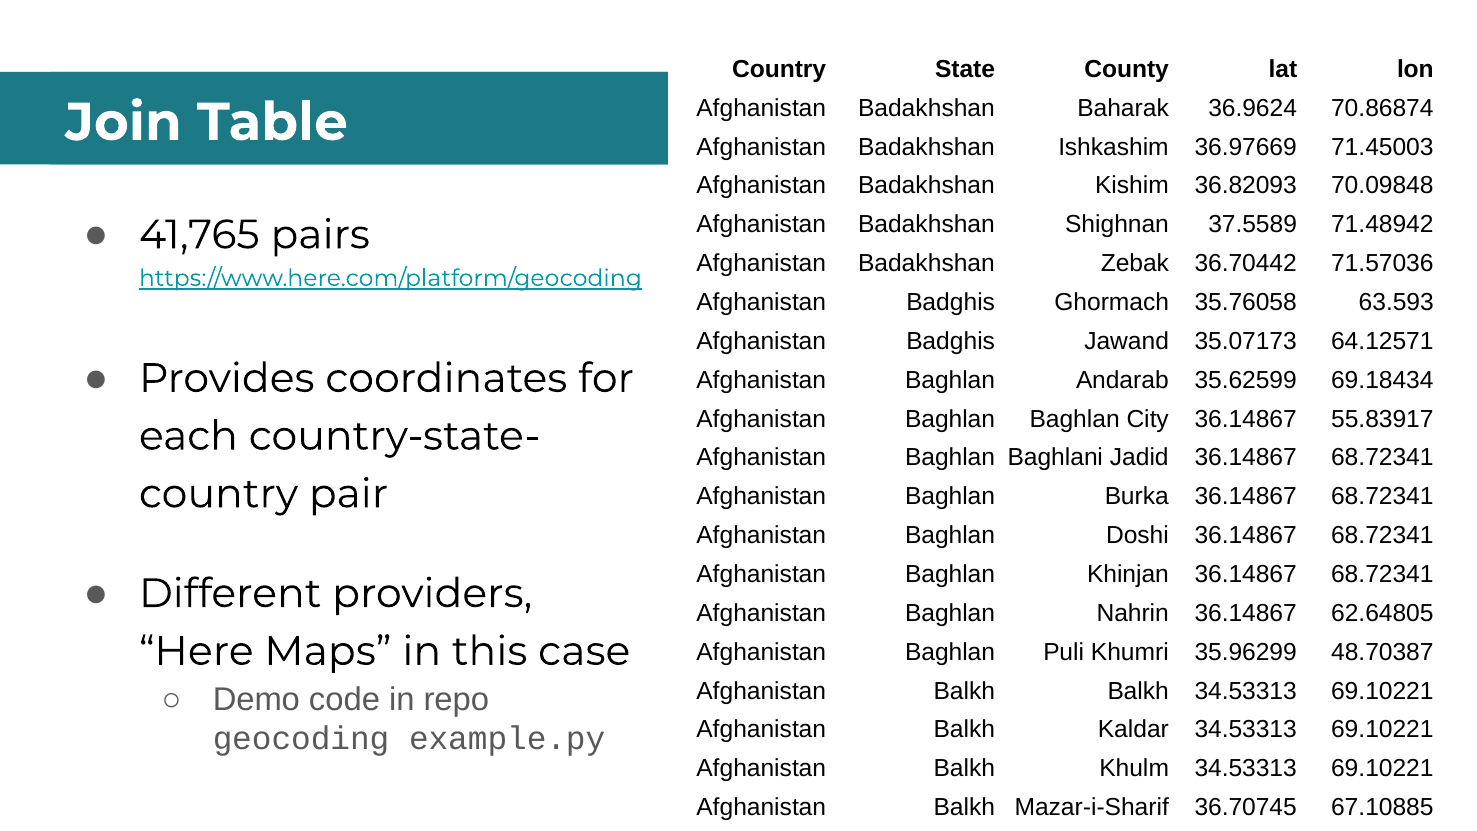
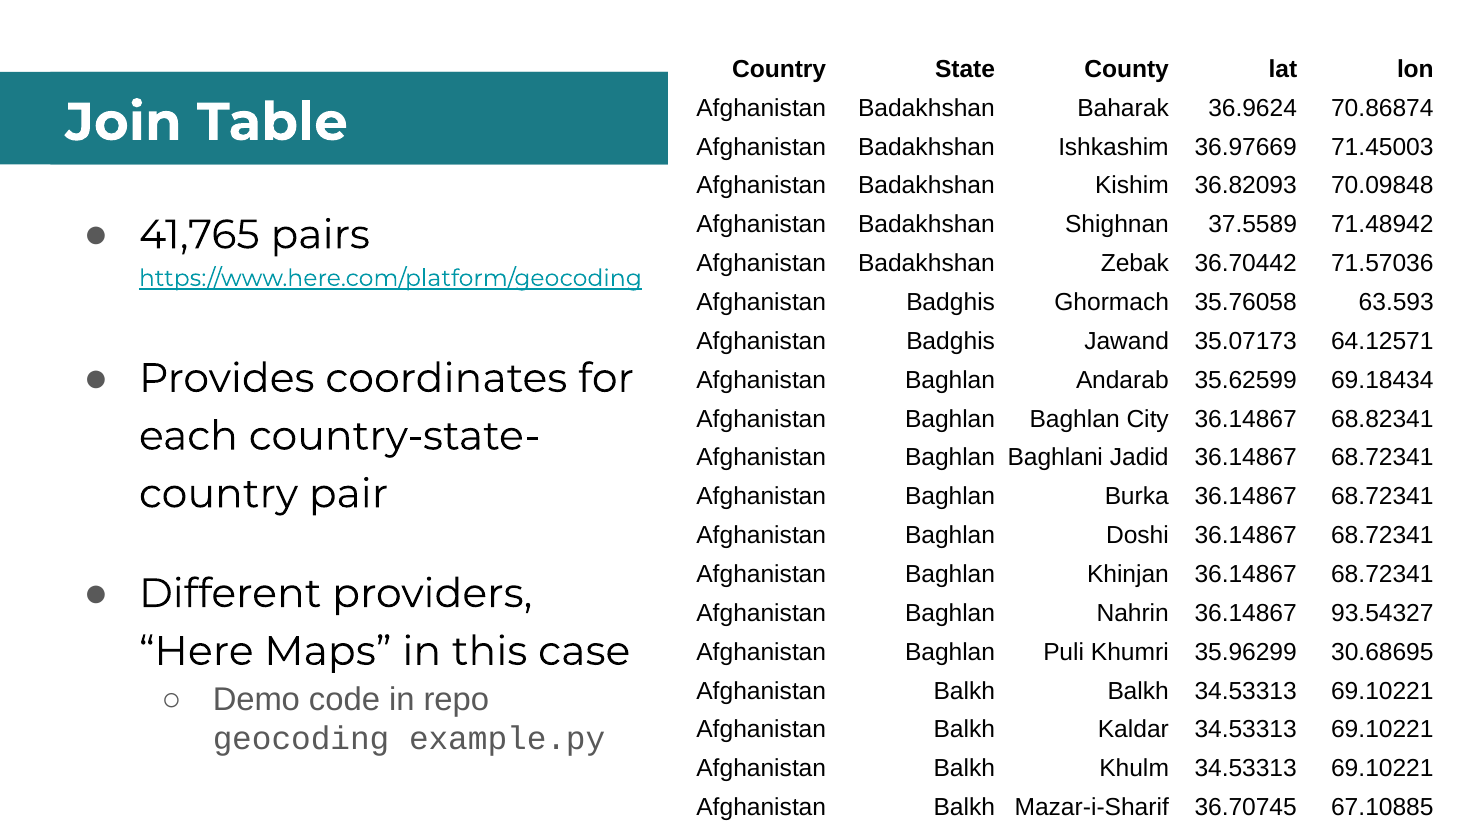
55.83917: 55.83917 -> 68.82341 (1382, 419)
62.64805: 62.64805 -> 93.54327 (1382, 613)
48.70387: 48.70387 -> 30.68695 (1382, 652)
